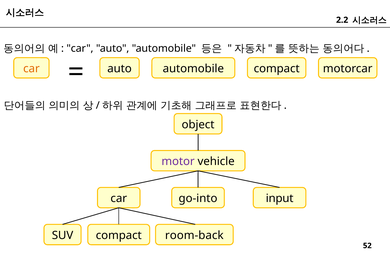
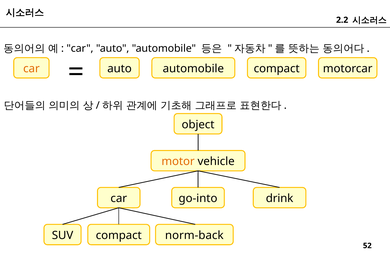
motor colour: purple -> orange (178, 162)
input: input -> drink (280, 199)
room-back: room-back -> norm-back (194, 235)
